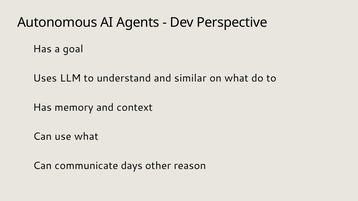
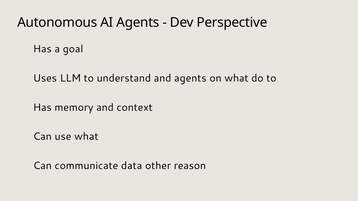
and similar: similar -> agents (190, 78)
days: days -> data (132, 166)
